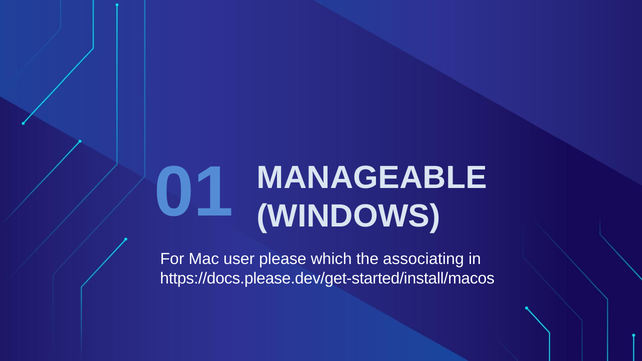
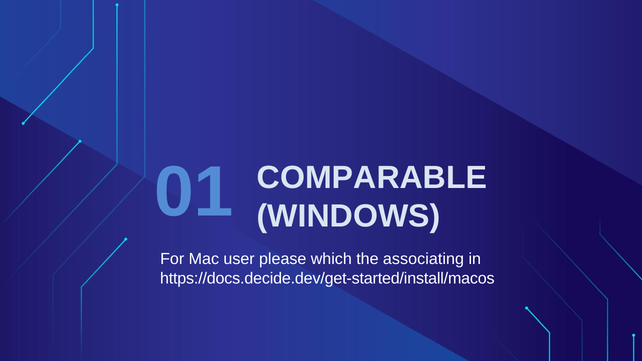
MANAGEABLE: MANAGEABLE -> COMPARABLE (372, 178)
https://docs.please.dev/get-started/install/macos: https://docs.please.dev/get-started/install/macos -> https://docs.decide.dev/get-started/install/macos (327, 279)
